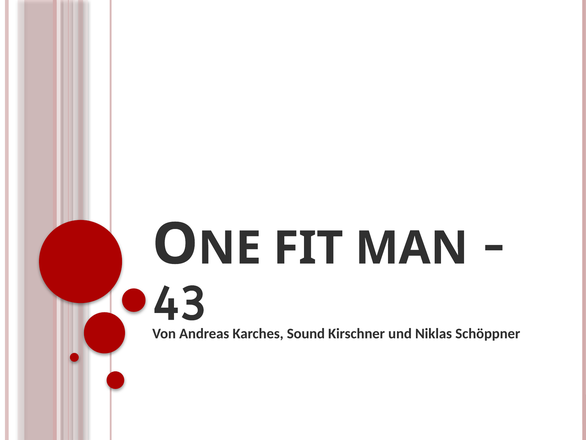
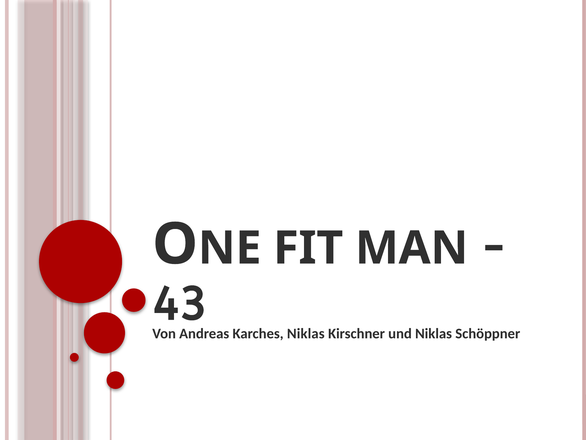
Karches Sound: Sound -> Niklas (306, 333)
